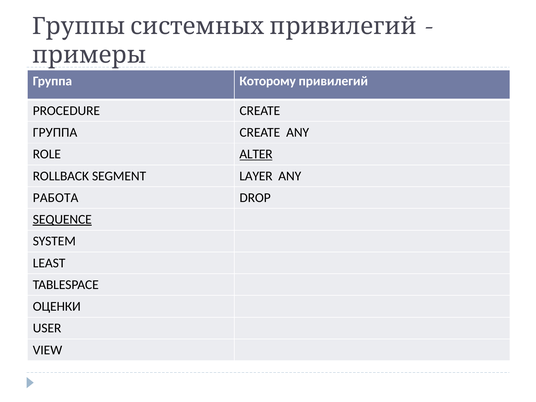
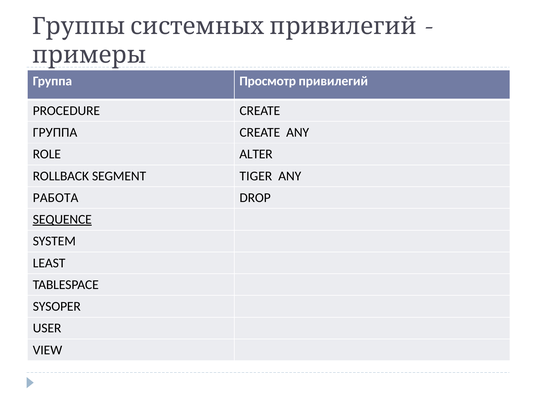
Которому: Которому -> Просмотр (268, 81)
ALTER underline: present -> none (256, 154)
LAYER: LAYER -> TIGER (256, 176)
ОЦЕНКИ: ОЦЕНКИ -> SYSOPER (57, 306)
